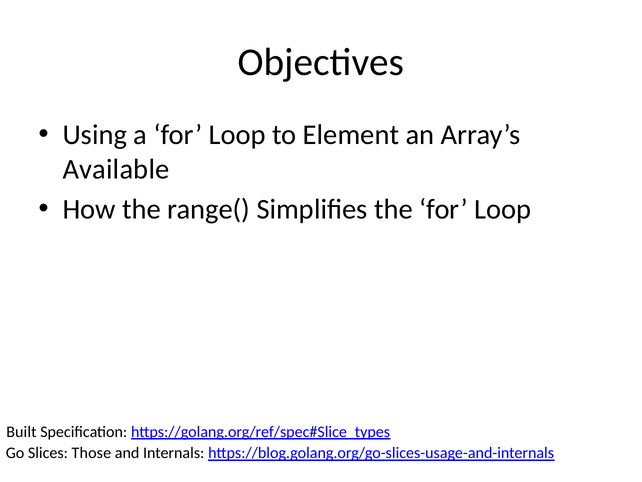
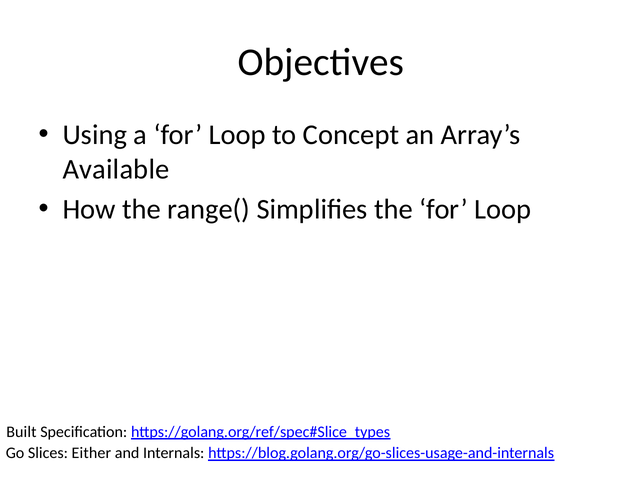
Element: Element -> Concept (351, 135)
Those: Those -> Either (91, 453)
